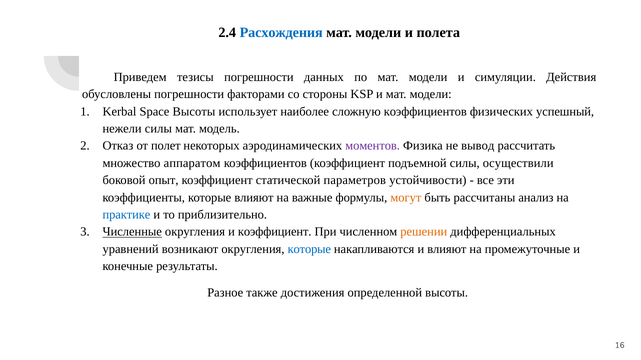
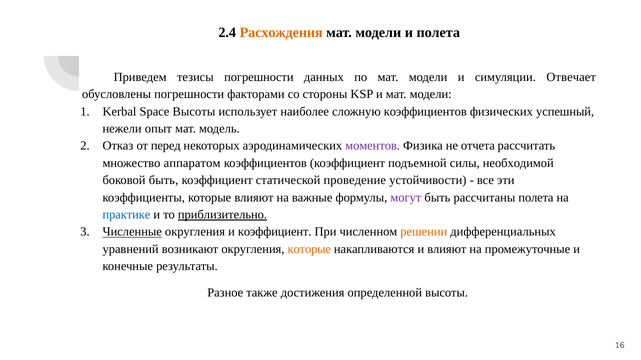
Расхождения colour: blue -> orange (281, 32)
Действия: Действия -> Отвечает (571, 77)
нежели силы: силы -> опыт (158, 129)
полет: полет -> перед (166, 146)
вывод: вывод -> отчета (478, 146)
осуществили: осуществили -> необходимой (518, 163)
боковой опыт: опыт -> быть (164, 181)
параметров: параметров -> проведение (355, 181)
могут colour: orange -> purple (406, 198)
рассчитаны анализ: анализ -> полета (536, 198)
приблизительно underline: none -> present (222, 215)
которые colour: blue -> orange (309, 249)
